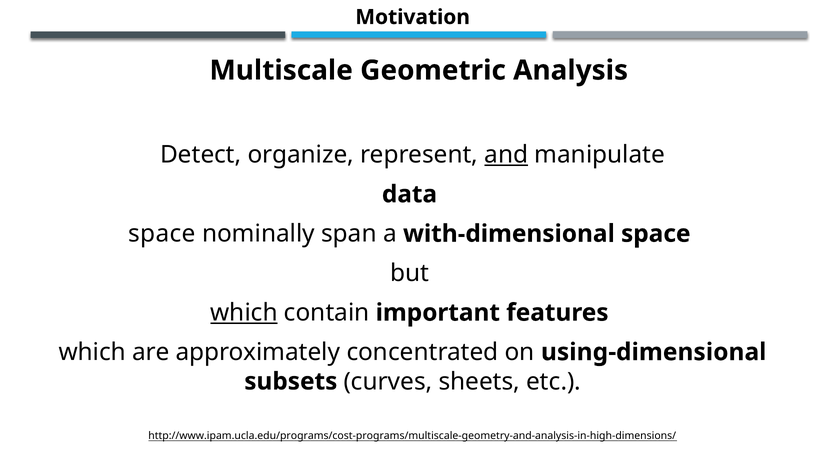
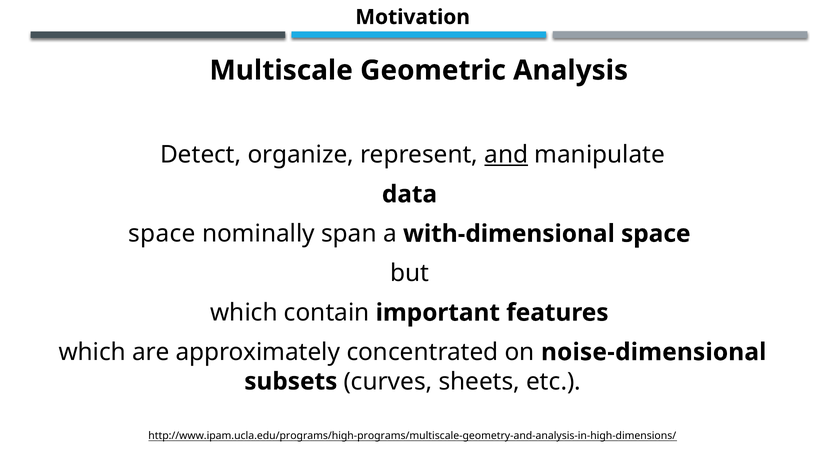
which underline: present -> none (244, 313)
using-dimensional: using-dimensional -> noise-dimensional (654, 352)
http://www.ipam.ucla.edu/programs/cost-programs/multiscale-geometry-and-analysis-in-high-dimensions/: http://www.ipam.ucla.edu/programs/cost-programs/multiscale-geometry-and-analysis-in-high-dimensions/ -> http://www.ipam.ucla.edu/programs/high-programs/multiscale-geometry-and-analysis-in-high-dimensions/ (412, 436)
